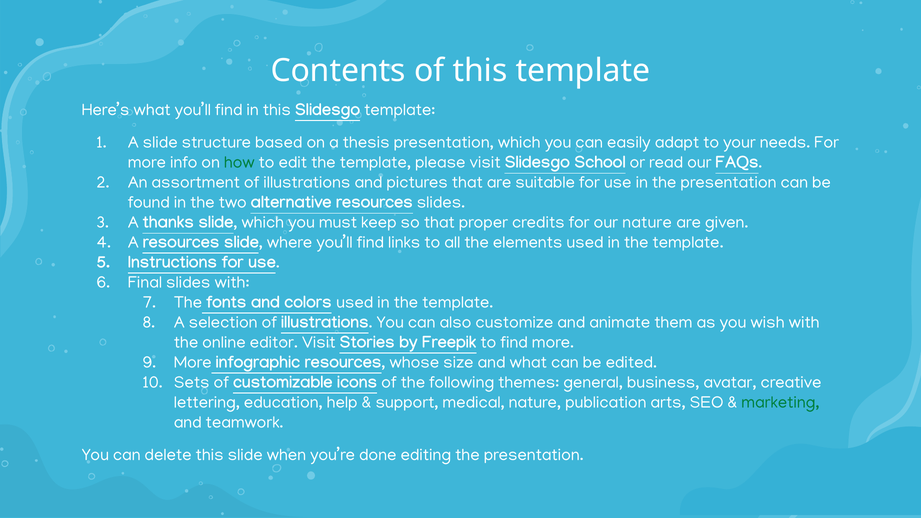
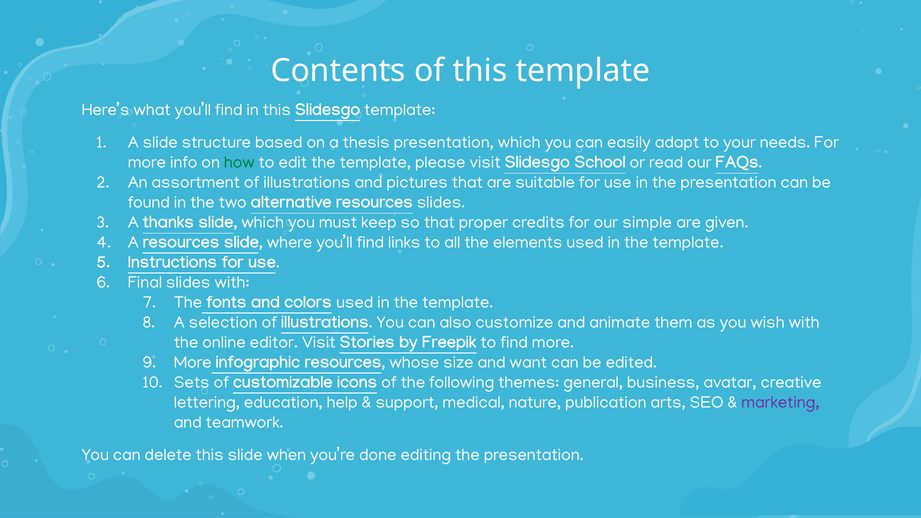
our nature: nature -> simple (647, 222)
and what: what -> want (528, 362)
marketing colour: green -> purple (780, 402)
